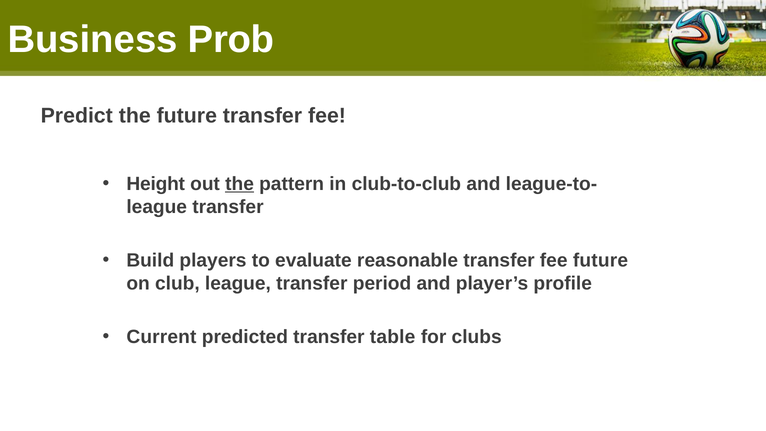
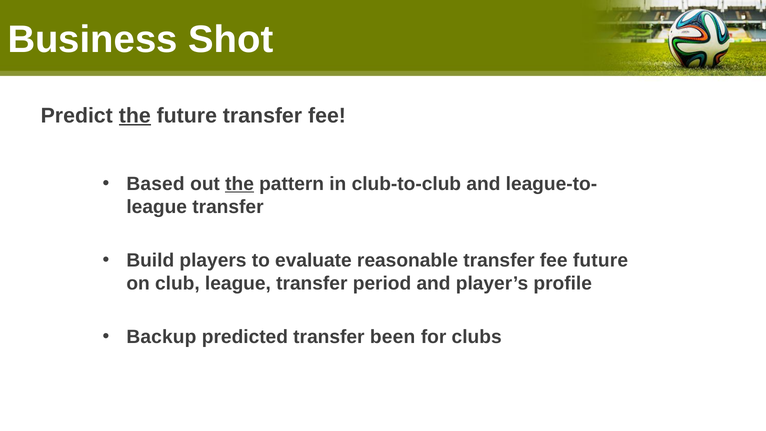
Prob: Prob -> Shot (231, 40)
the underline: none -> present (135, 116)
Height: Height -> Based (156, 184)
Current: Current -> Backup (161, 337)
table: table -> been (393, 337)
